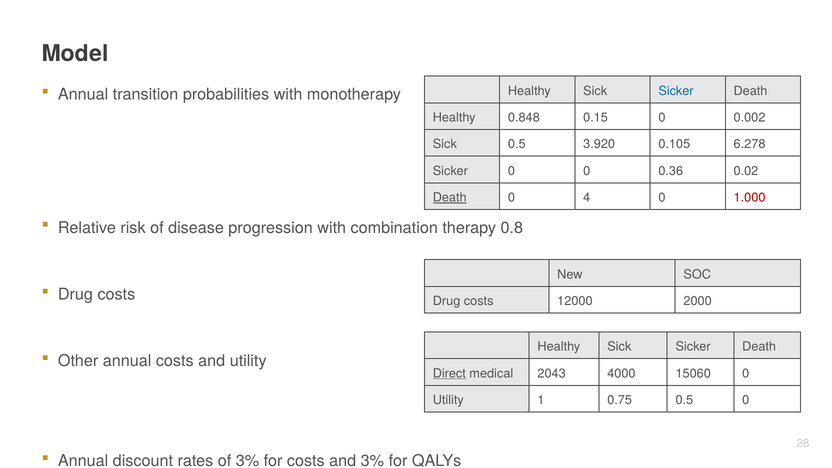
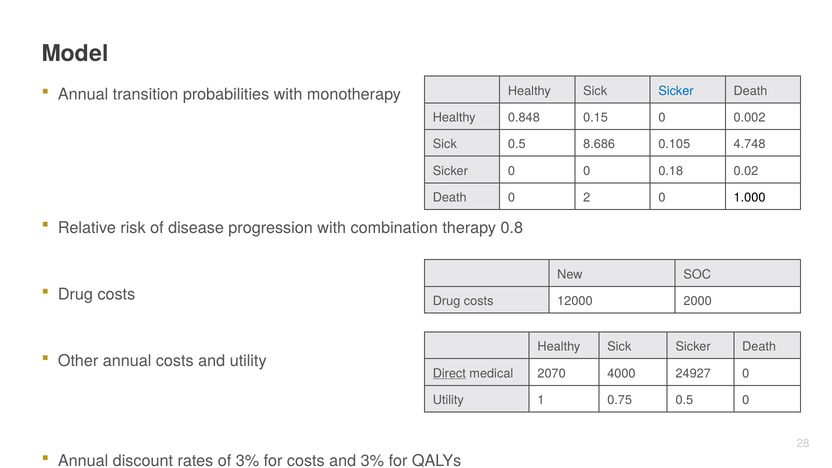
3.920: 3.920 -> 8.686 (599, 144)
6.278: 6.278 -> 4.748 (750, 144)
0.36: 0.36 -> 0.18 (671, 171)
Death underline: present -> none (450, 197)
4: 4 -> 2 (587, 197)
1.000 colour: red -> black (750, 197)
2043: 2043 -> 2070 (552, 373)
15060: 15060 -> 24927 (693, 373)
